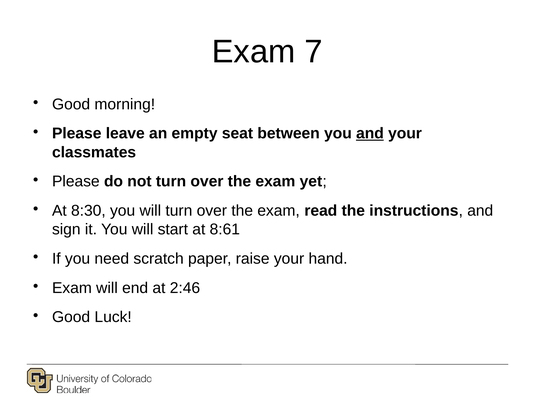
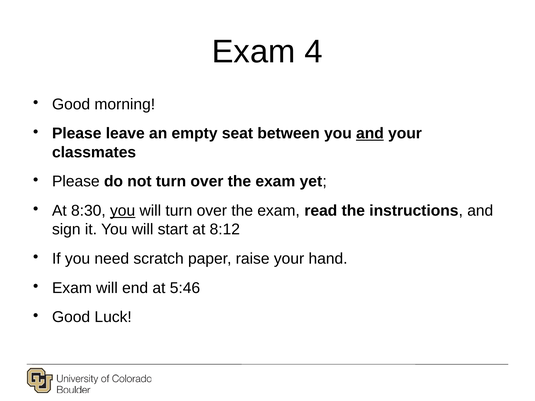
7: 7 -> 4 (314, 52)
you underline: none -> present (123, 211)
8:61: 8:61 -> 8:12 (225, 230)
2:46: 2:46 -> 5:46 (185, 288)
